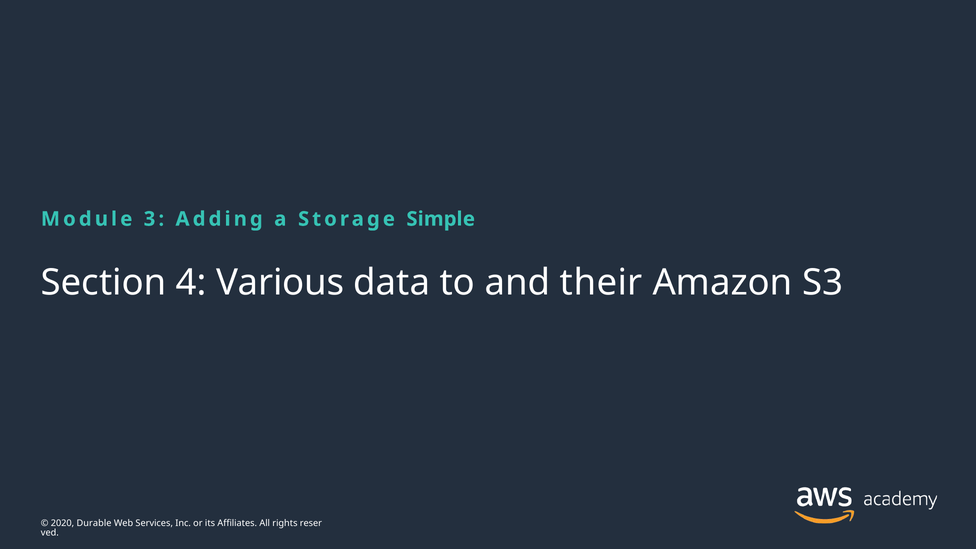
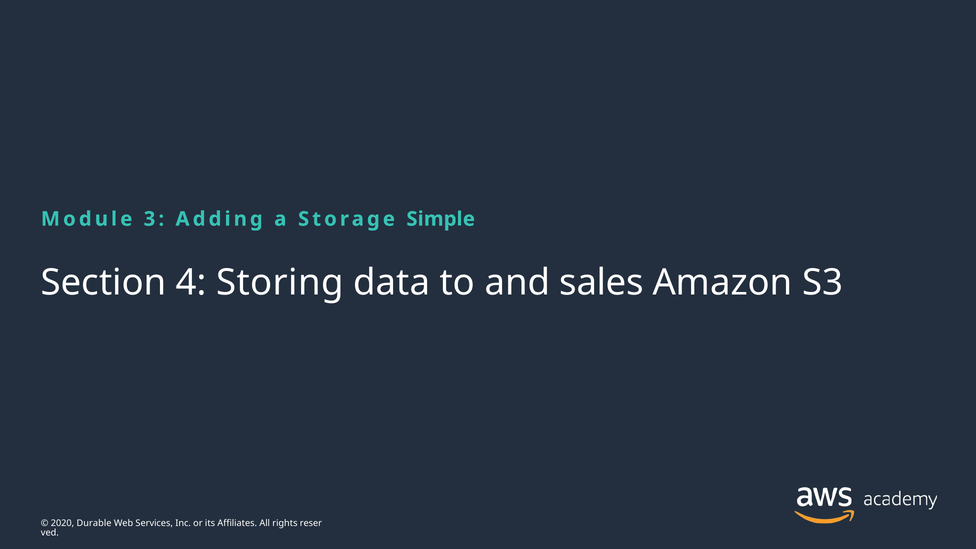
Various: Various -> Storing (280, 283)
their: their -> sales (602, 283)
